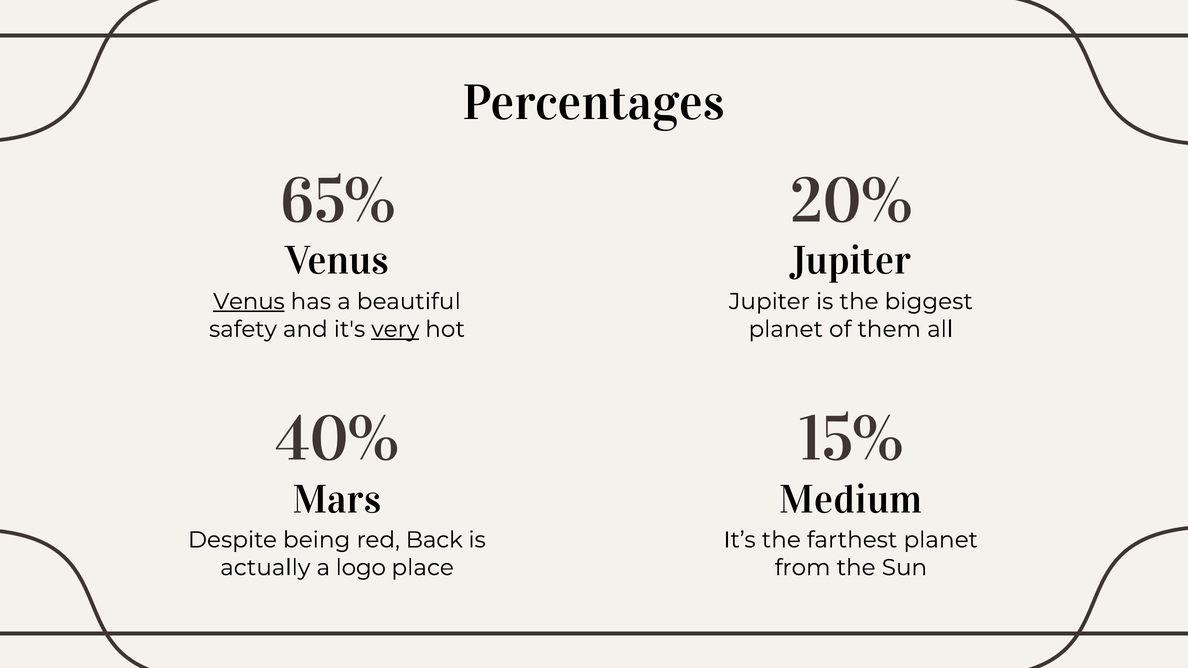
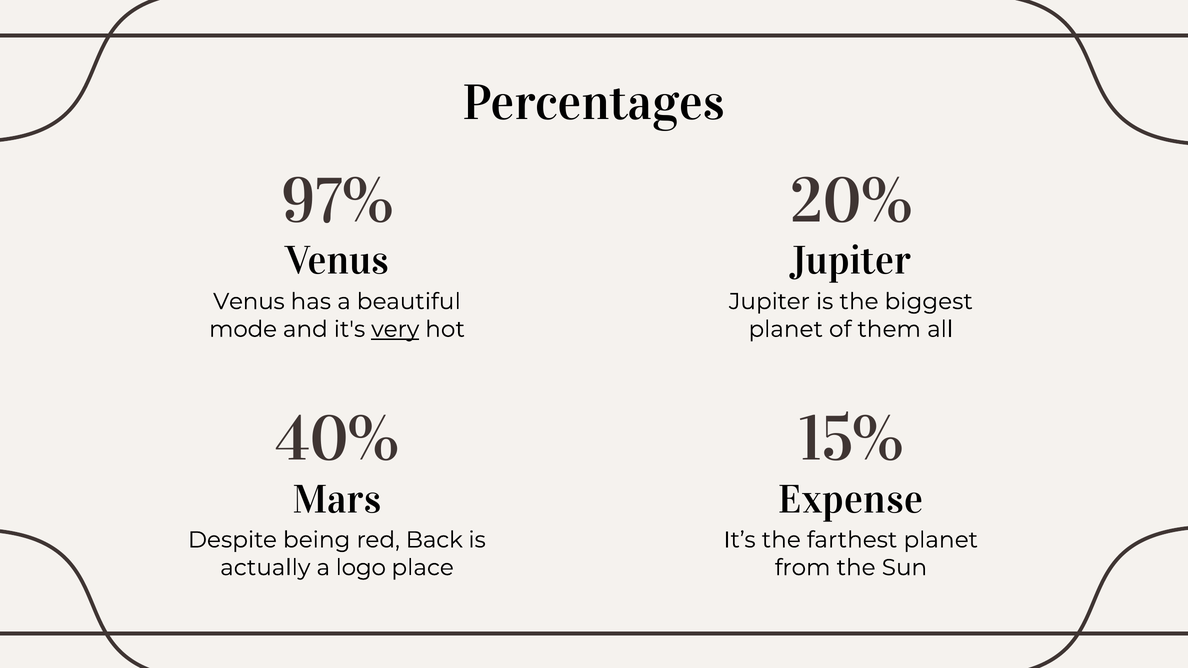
65%: 65% -> 97% (337, 201)
Venus underline: present -> none (249, 302)
safety: safety -> mode (243, 329)
Medium: Medium -> Expense (851, 500)
